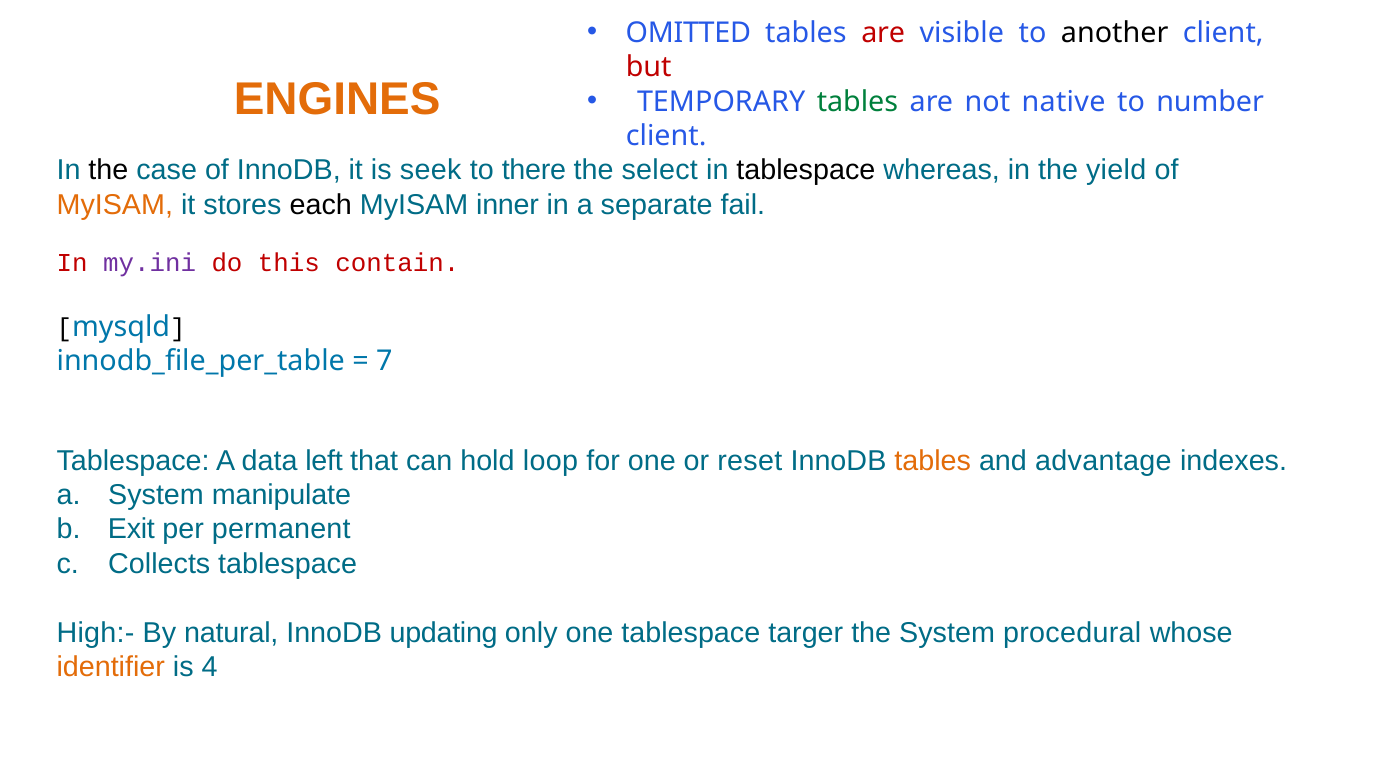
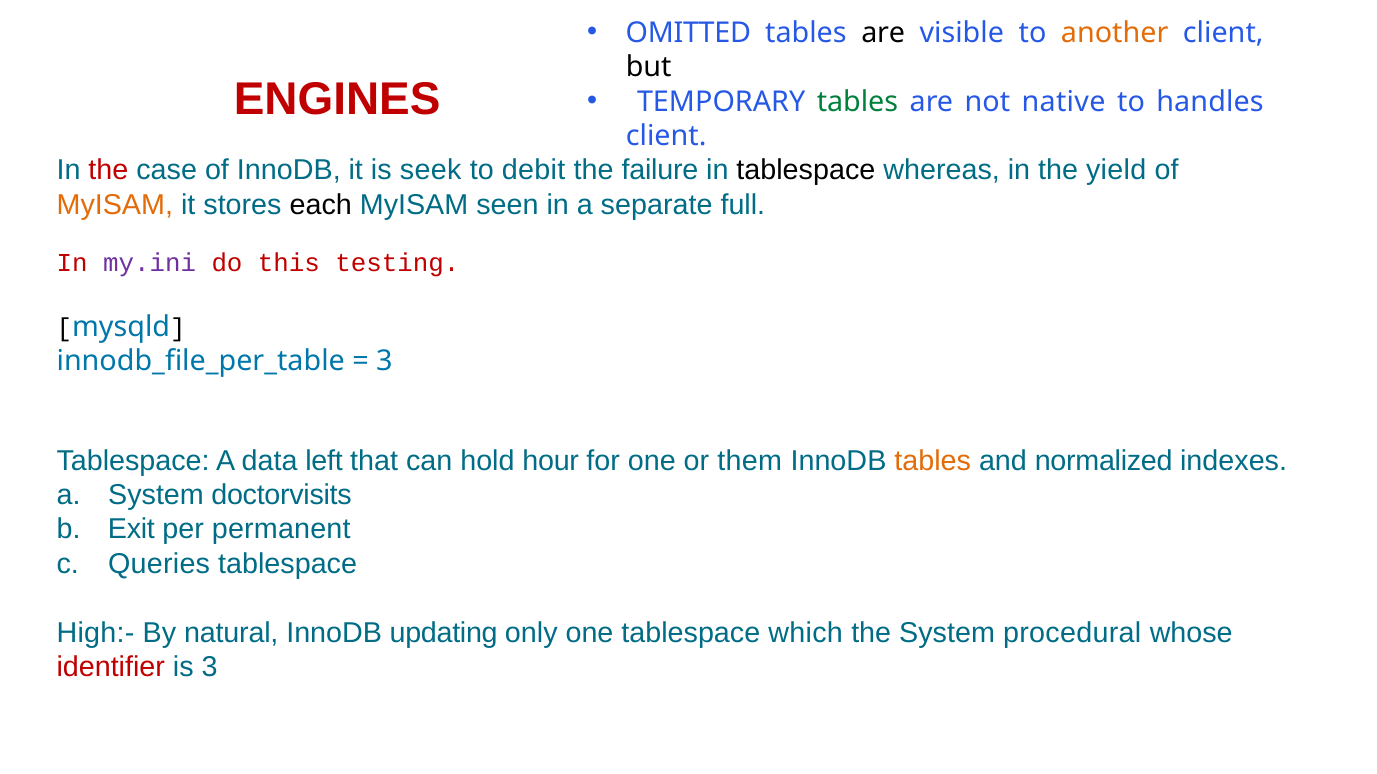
are colour: red -> black (883, 33)
another colour: black -> orange (1115, 33)
but colour: red -> black (649, 67)
ENGINES colour: orange -> red (337, 100)
number: number -> handles (1210, 102)
the colour: black -> red (108, 171)
there: there -> debit (534, 171)
select: select -> failure (660, 171)
inner: inner -> seen (507, 205)
fail: fail -> full (743, 205)
contain: contain -> testing (397, 263)
7: 7 -> 3 (384, 362)
loop: loop -> hour (551, 461)
reset: reset -> them (750, 461)
advantage: advantage -> normalized (1104, 461)
manipulate: manipulate -> doctorvisits (282, 495)
Collects: Collects -> Queries (159, 564)
targer: targer -> which (806, 633)
identifier colour: orange -> red (111, 668)
is 4: 4 -> 3 (210, 668)
